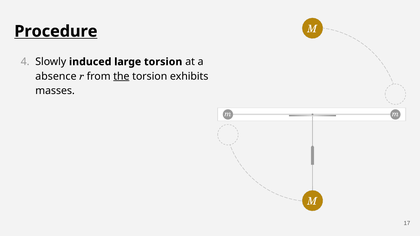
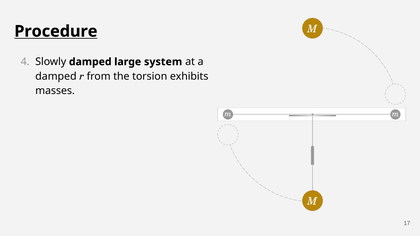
Slowly induced: induced -> damped (90, 62)
large torsion: torsion -> system (163, 62)
absence: absence -> damped (56, 76)
the underline: present -> none (121, 76)
